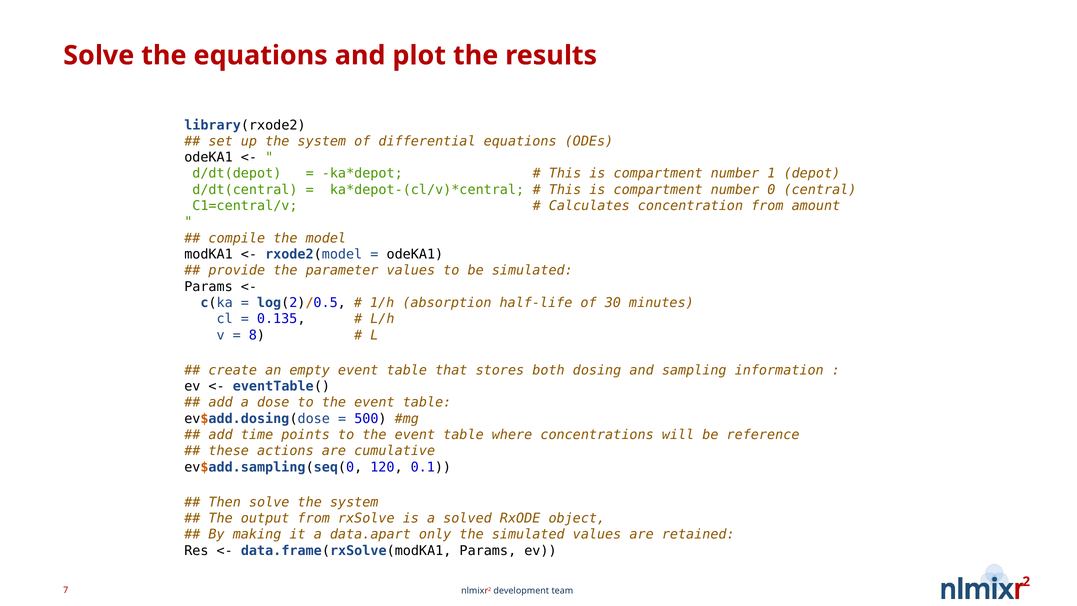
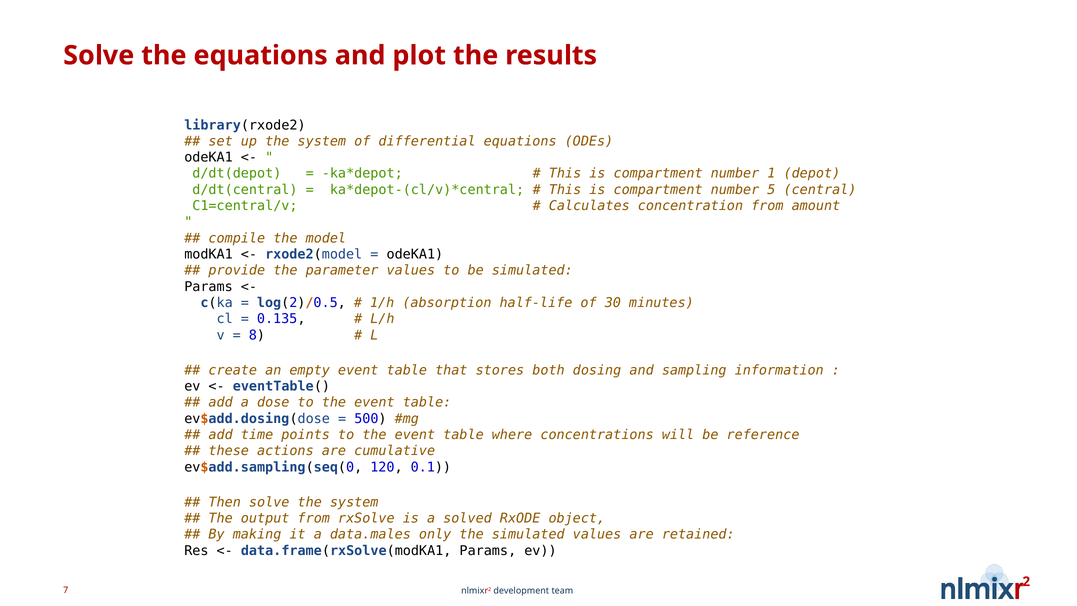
0: 0 -> 5 (771, 190)
data.apart: data.apart -> data.males (370, 534)
